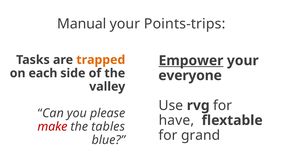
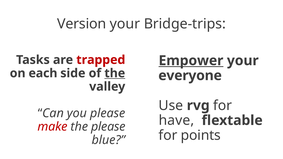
Manual: Manual -> Version (82, 24)
Points-trips: Points-trips -> Bridge-trips (185, 24)
trapped colour: orange -> red (101, 60)
the underline: none -> present (115, 73)
the tables: tables -> please (108, 127)
grand: grand -> points (201, 135)
